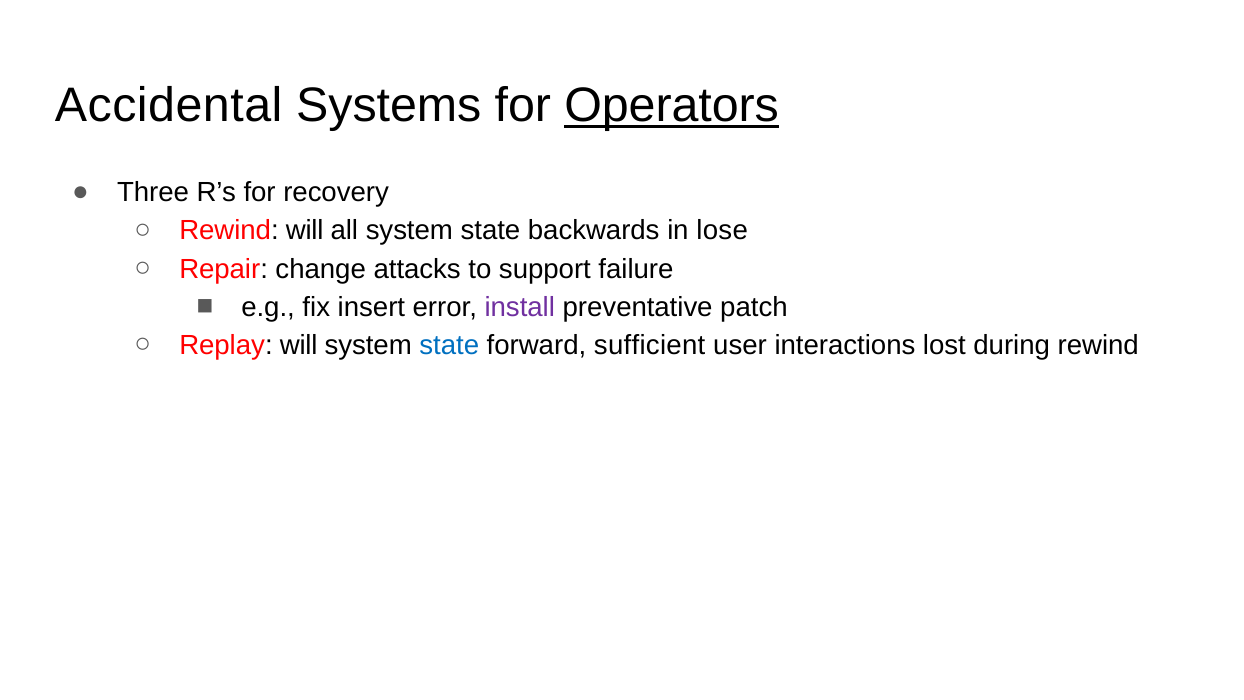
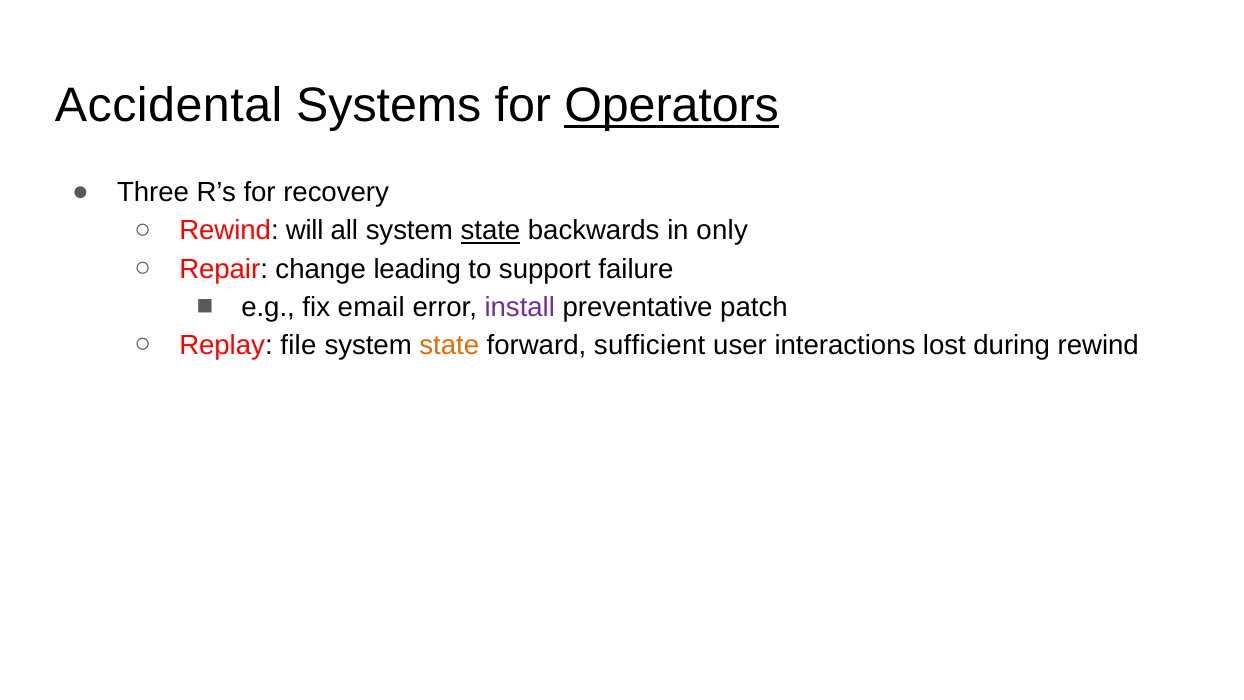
state underline: none -> present (490, 231)
lose: lose -> only (722, 231)
attacks: attacks -> leading (417, 269)
insert: insert -> email (371, 307)
Replay will: will -> file (298, 345)
state colour: blue -> orange (449, 345)
